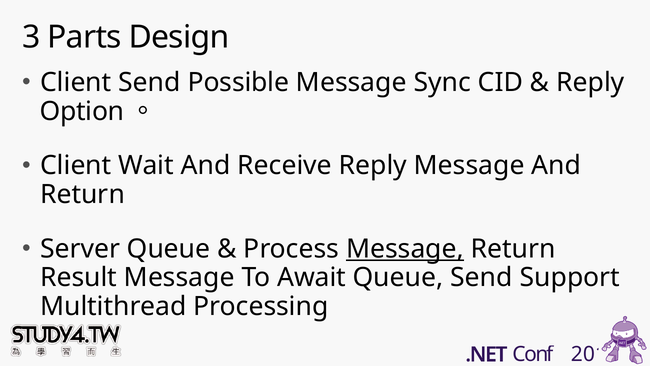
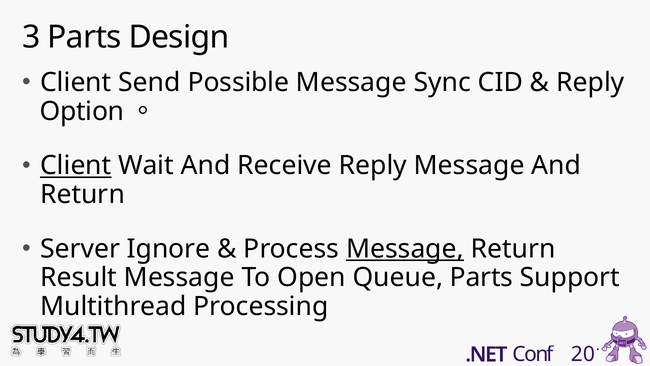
Client underline: none -> present (76, 166)
Server Queue: Queue -> Ignore (169, 249)
Await: Await -> Open (312, 277)
Queue Send: Send -> Parts (482, 277)
